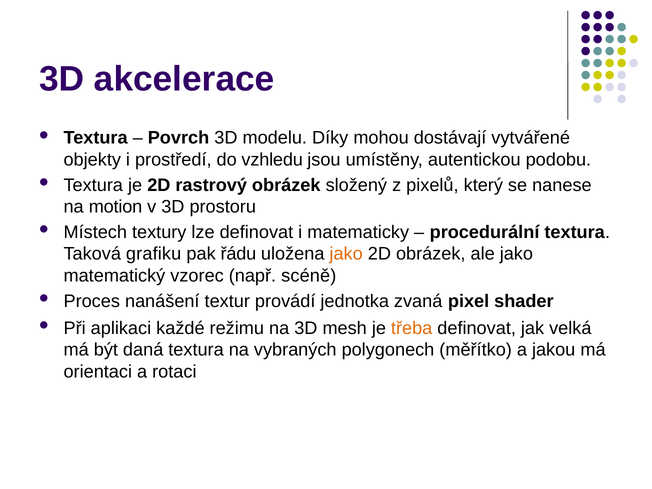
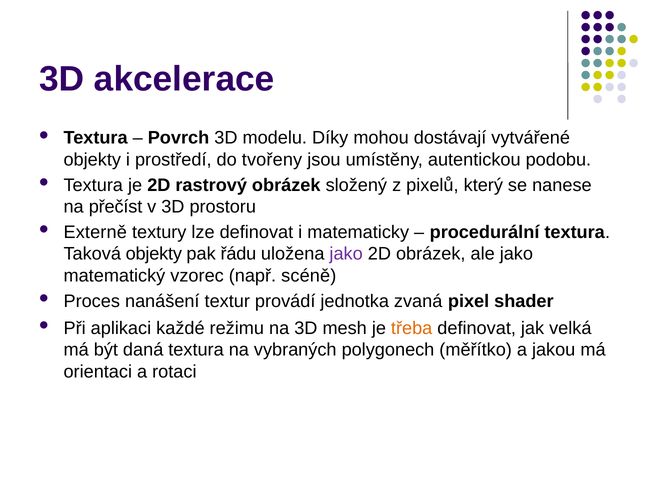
vzhledu: vzhledu -> tvořeny (272, 160)
motion: motion -> přečíst (116, 207)
Místech: Místech -> Externě (95, 232)
Taková grafiku: grafiku -> objekty (154, 254)
jako colour: orange -> purple (346, 254)
